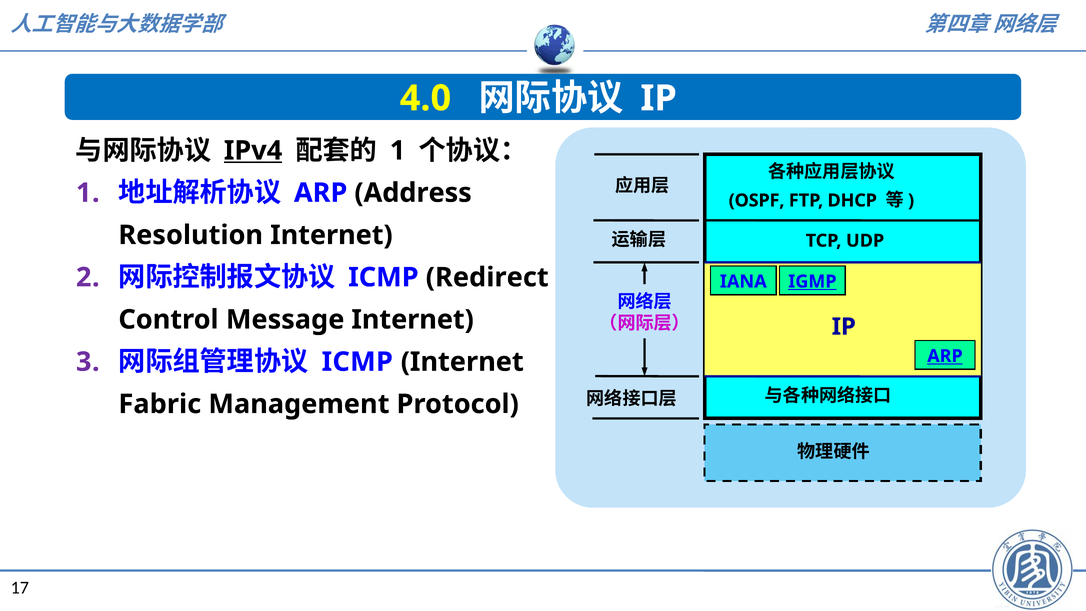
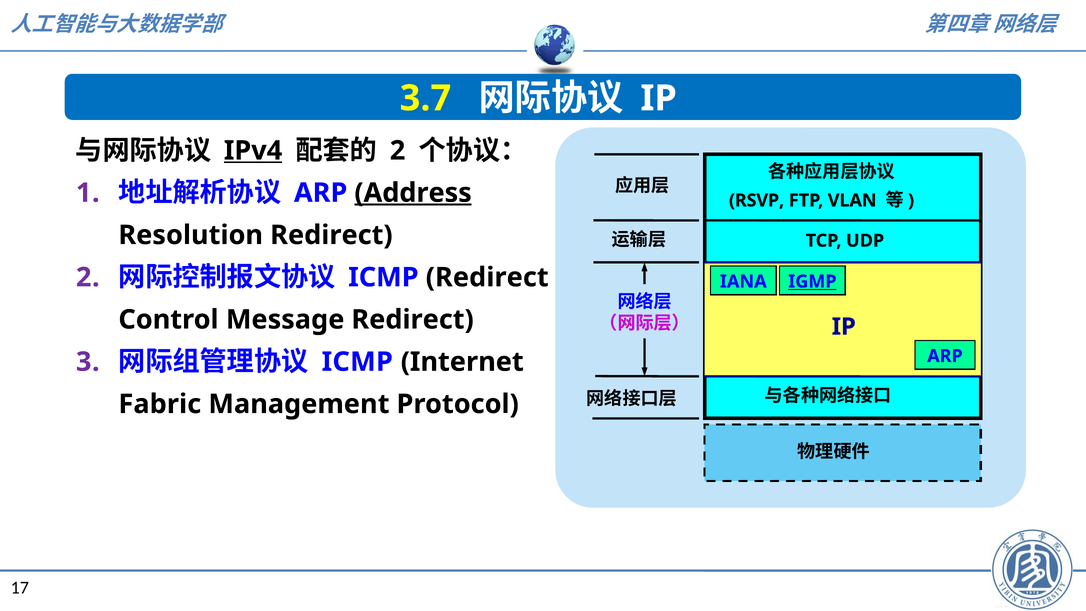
4.0: 4.0 -> 3.7 (425, 98)
1: 1 -> 2 (398, 151)
Address underline: none -> present (413, 193)
OSPF: OSPF -> RSVP (757, 200)
DHCP: DHCP -> VLAN (852, 200)
Resolution Internet: Internet -> Redirect (331, 235)
Message Internet: Internet -> Redirect (413, 320)
ARP underline: present -> none (945, 356)
